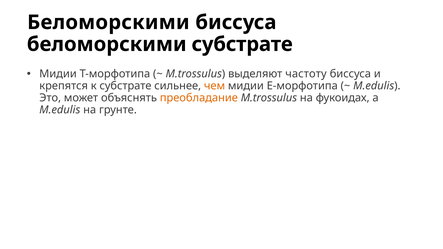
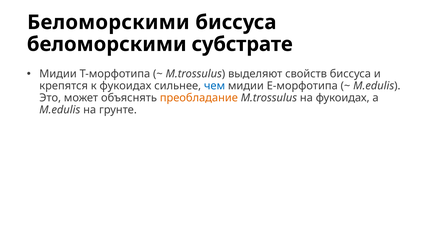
частоту: частоту -> свойств (306, 74)
к субстрате: субстрате -> фукоидах (125, 86)
чем colour: orange -> blue (215, 86)
